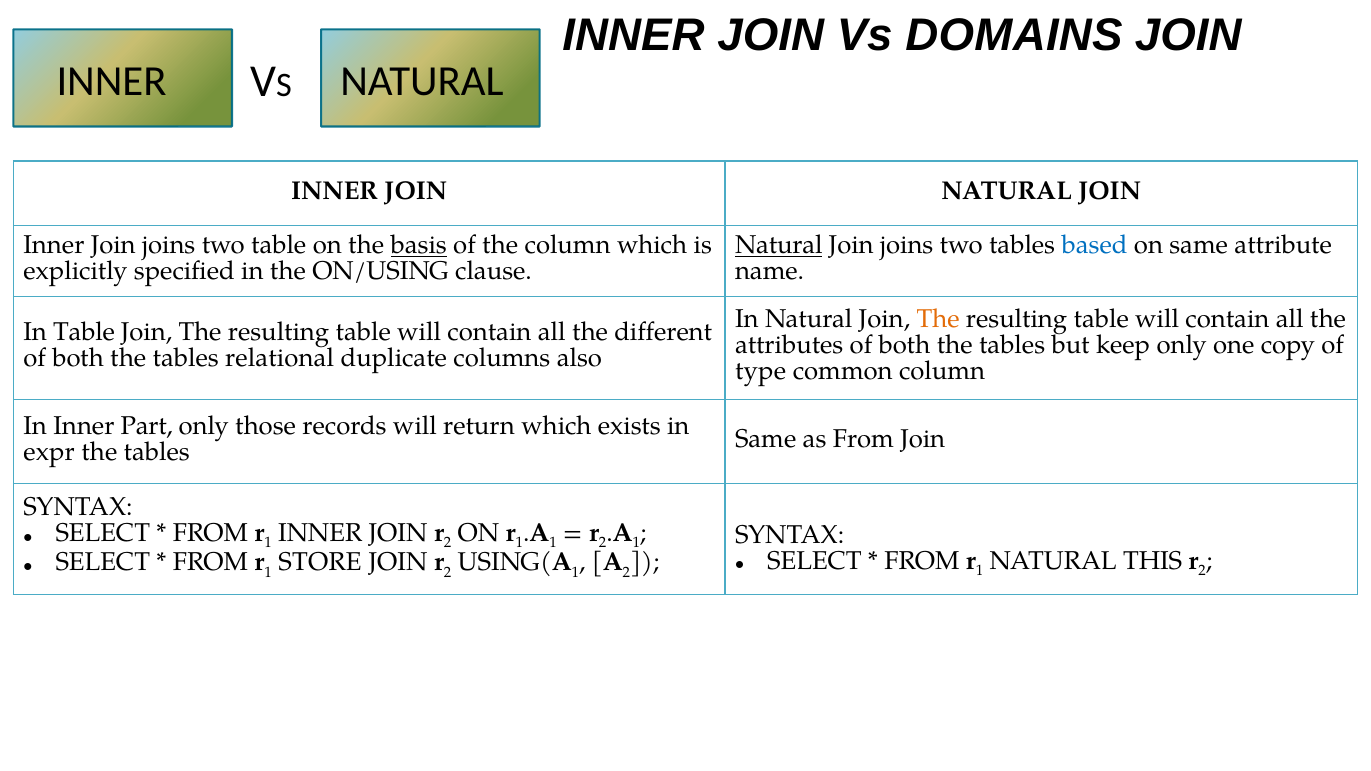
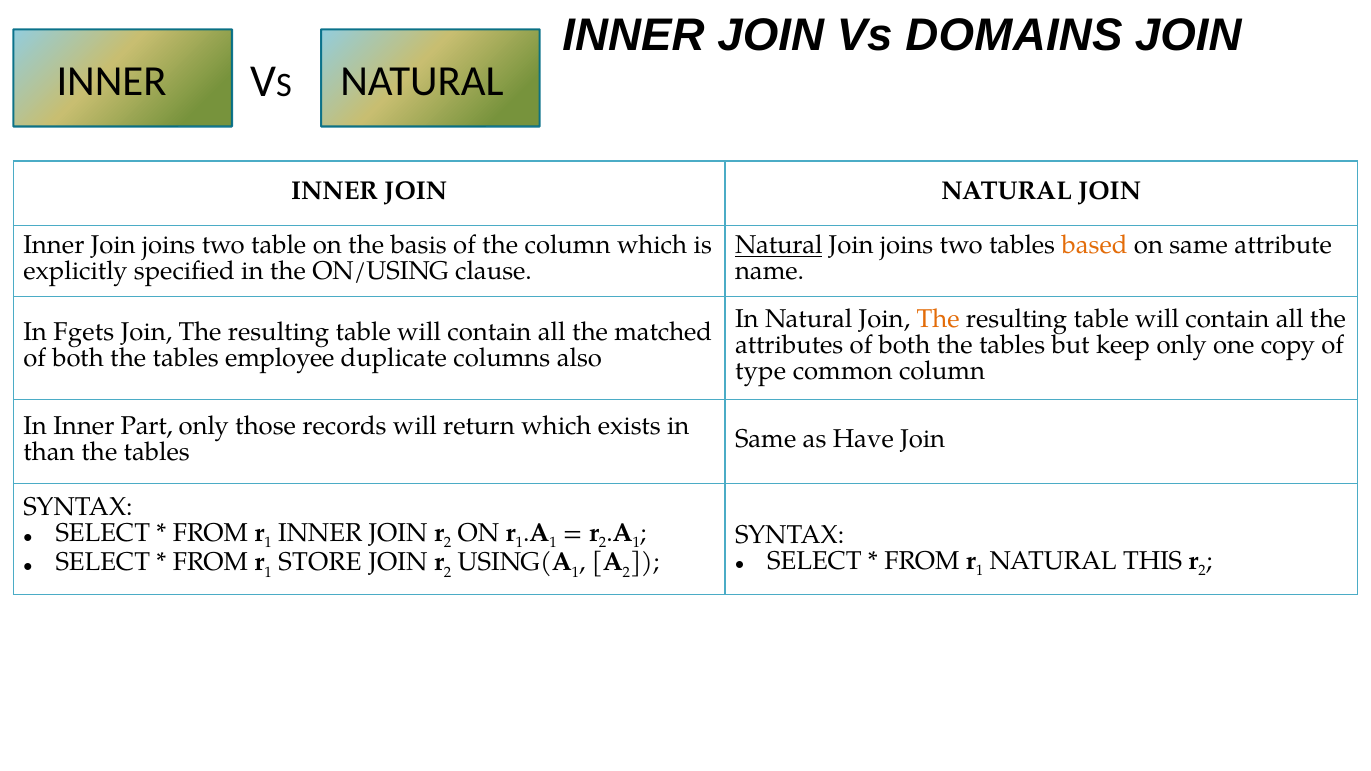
basis underline: present -> none (419, 245)
based colour: blue -> orange (1095, 245)
In Table: Table -> Fgets (84, 333)
different: different -> matched (663, 333)
relational: relational -> employee (280, 358)
as From: From -> Have (863, 439)
expr: expr -> than (49, 452)
